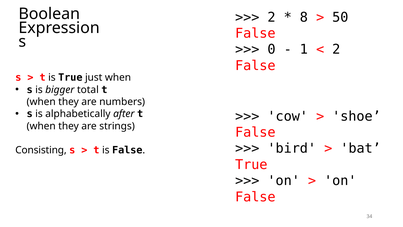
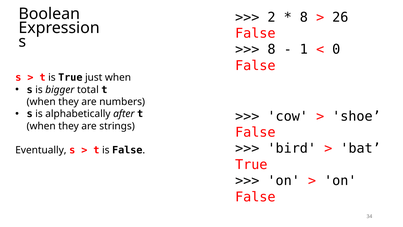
50: 50 -> 26 (340, 17)
0: 0 -> 8 (272, 49)
2: 2 -> 0 (336, 49)
Consisting: Consisting -> Eventually (41, 150)
